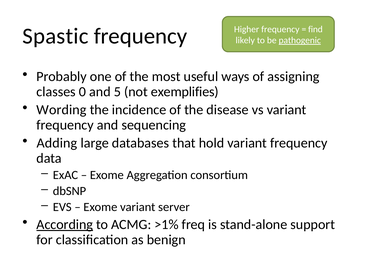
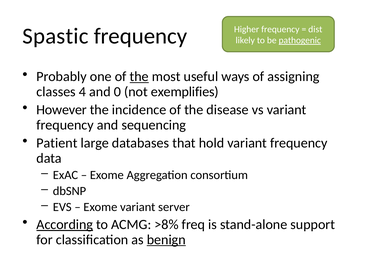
find: find -> dist (315, 29)
the underline: none -> present (139, 77)
0: 0 -> 4 (82, 92)
5: 5 -> 0 (117, 92)
Wording: Wording -> However (62, 110)
Adding: Adding -> Patient (57, 143)
>1%: >1% -> >8% (167, 225)
benign underline: none -> present (166, 240)
